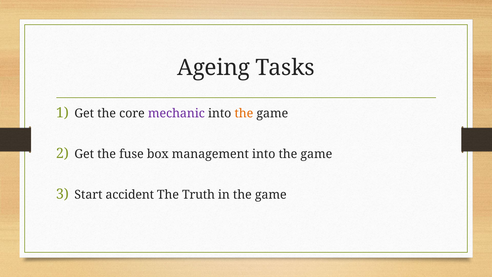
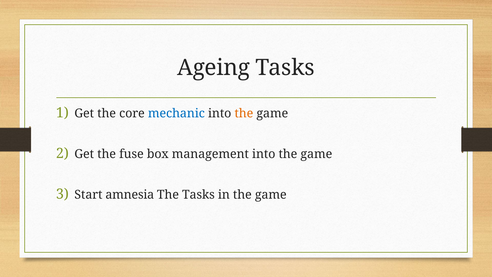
mechanic colour: purple -> blue (176, 113)
accident: accident -> amnesia (130, 194)
The Truth: Truth -> Tasks (198, 194)
